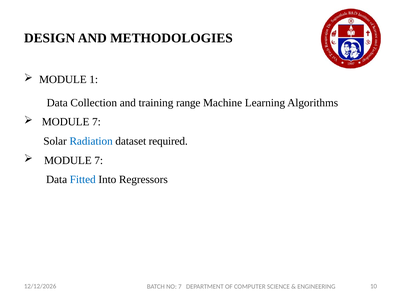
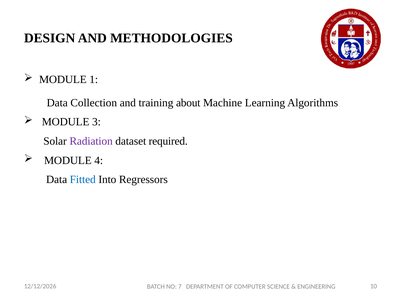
range: range -> about (188, 103)
7: 7 -> 3 (96, 122)
Radiation colour: blue -> purple (91, 141)
7: 7 -> 4 (99, 161)
